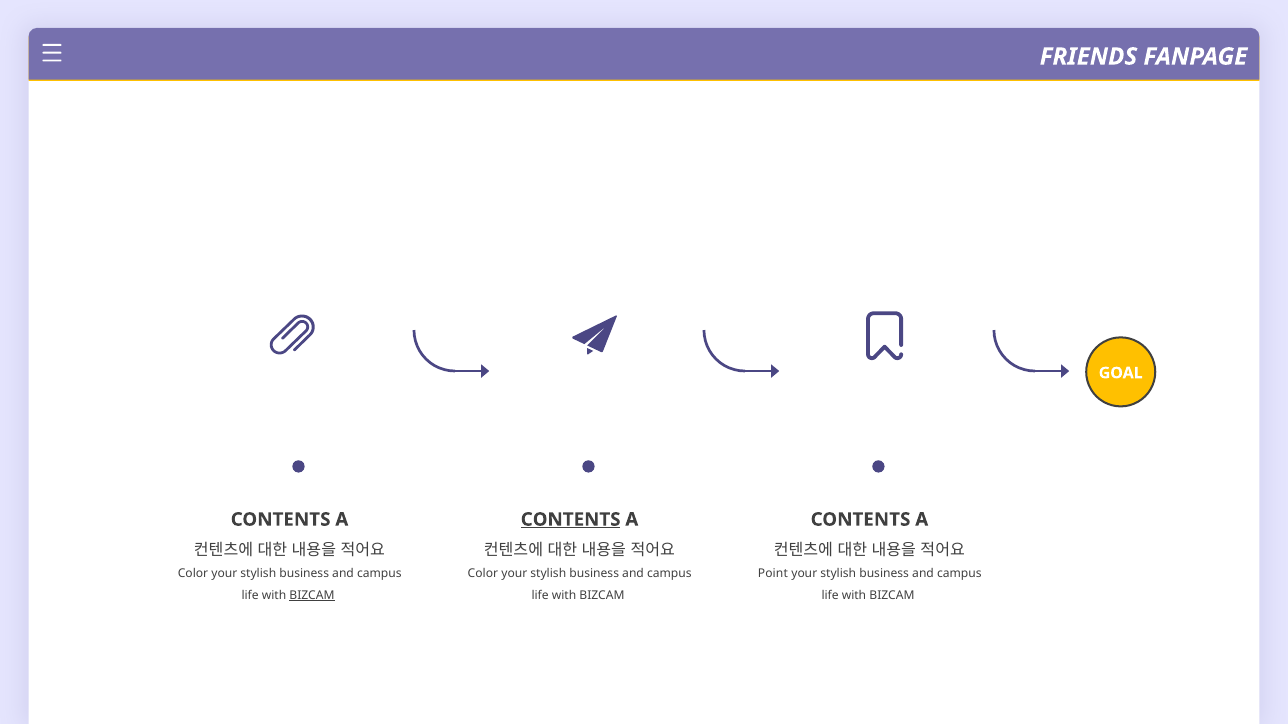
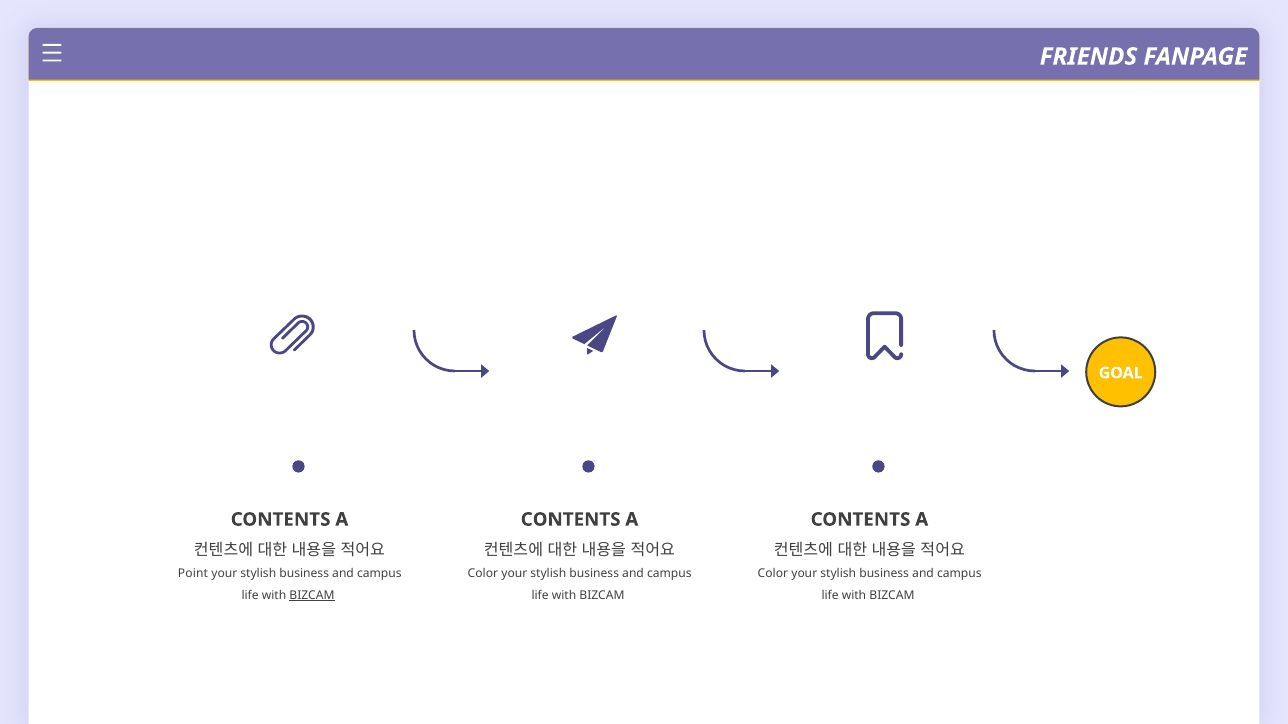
CONTENTS underline: present -> none (571, 520)
Color: Color -> Point (193, 574)
Point: Point -> Color (773, 574)
